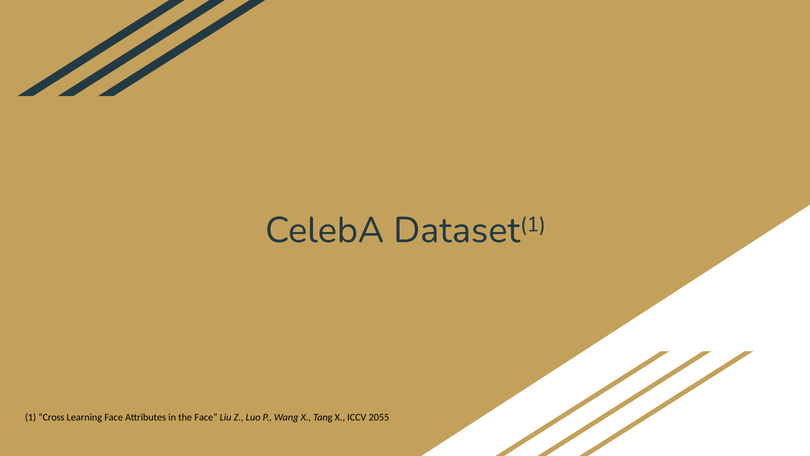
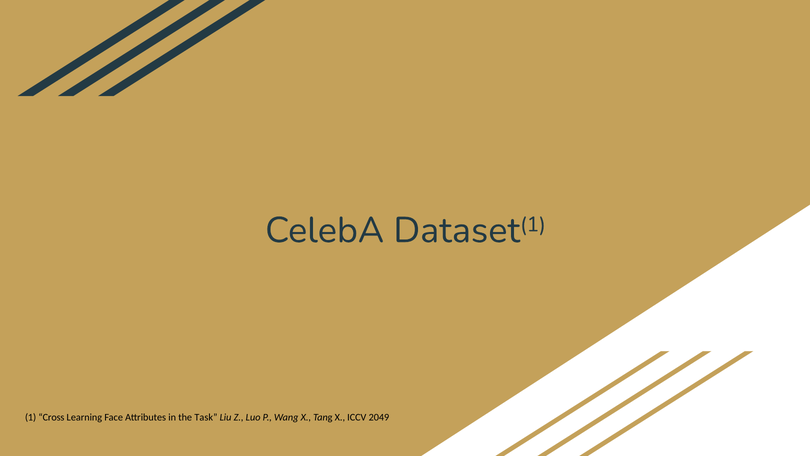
the Face: Face -> Task (206, 417)
2055: 2055 -> 2049 (379, 417)
